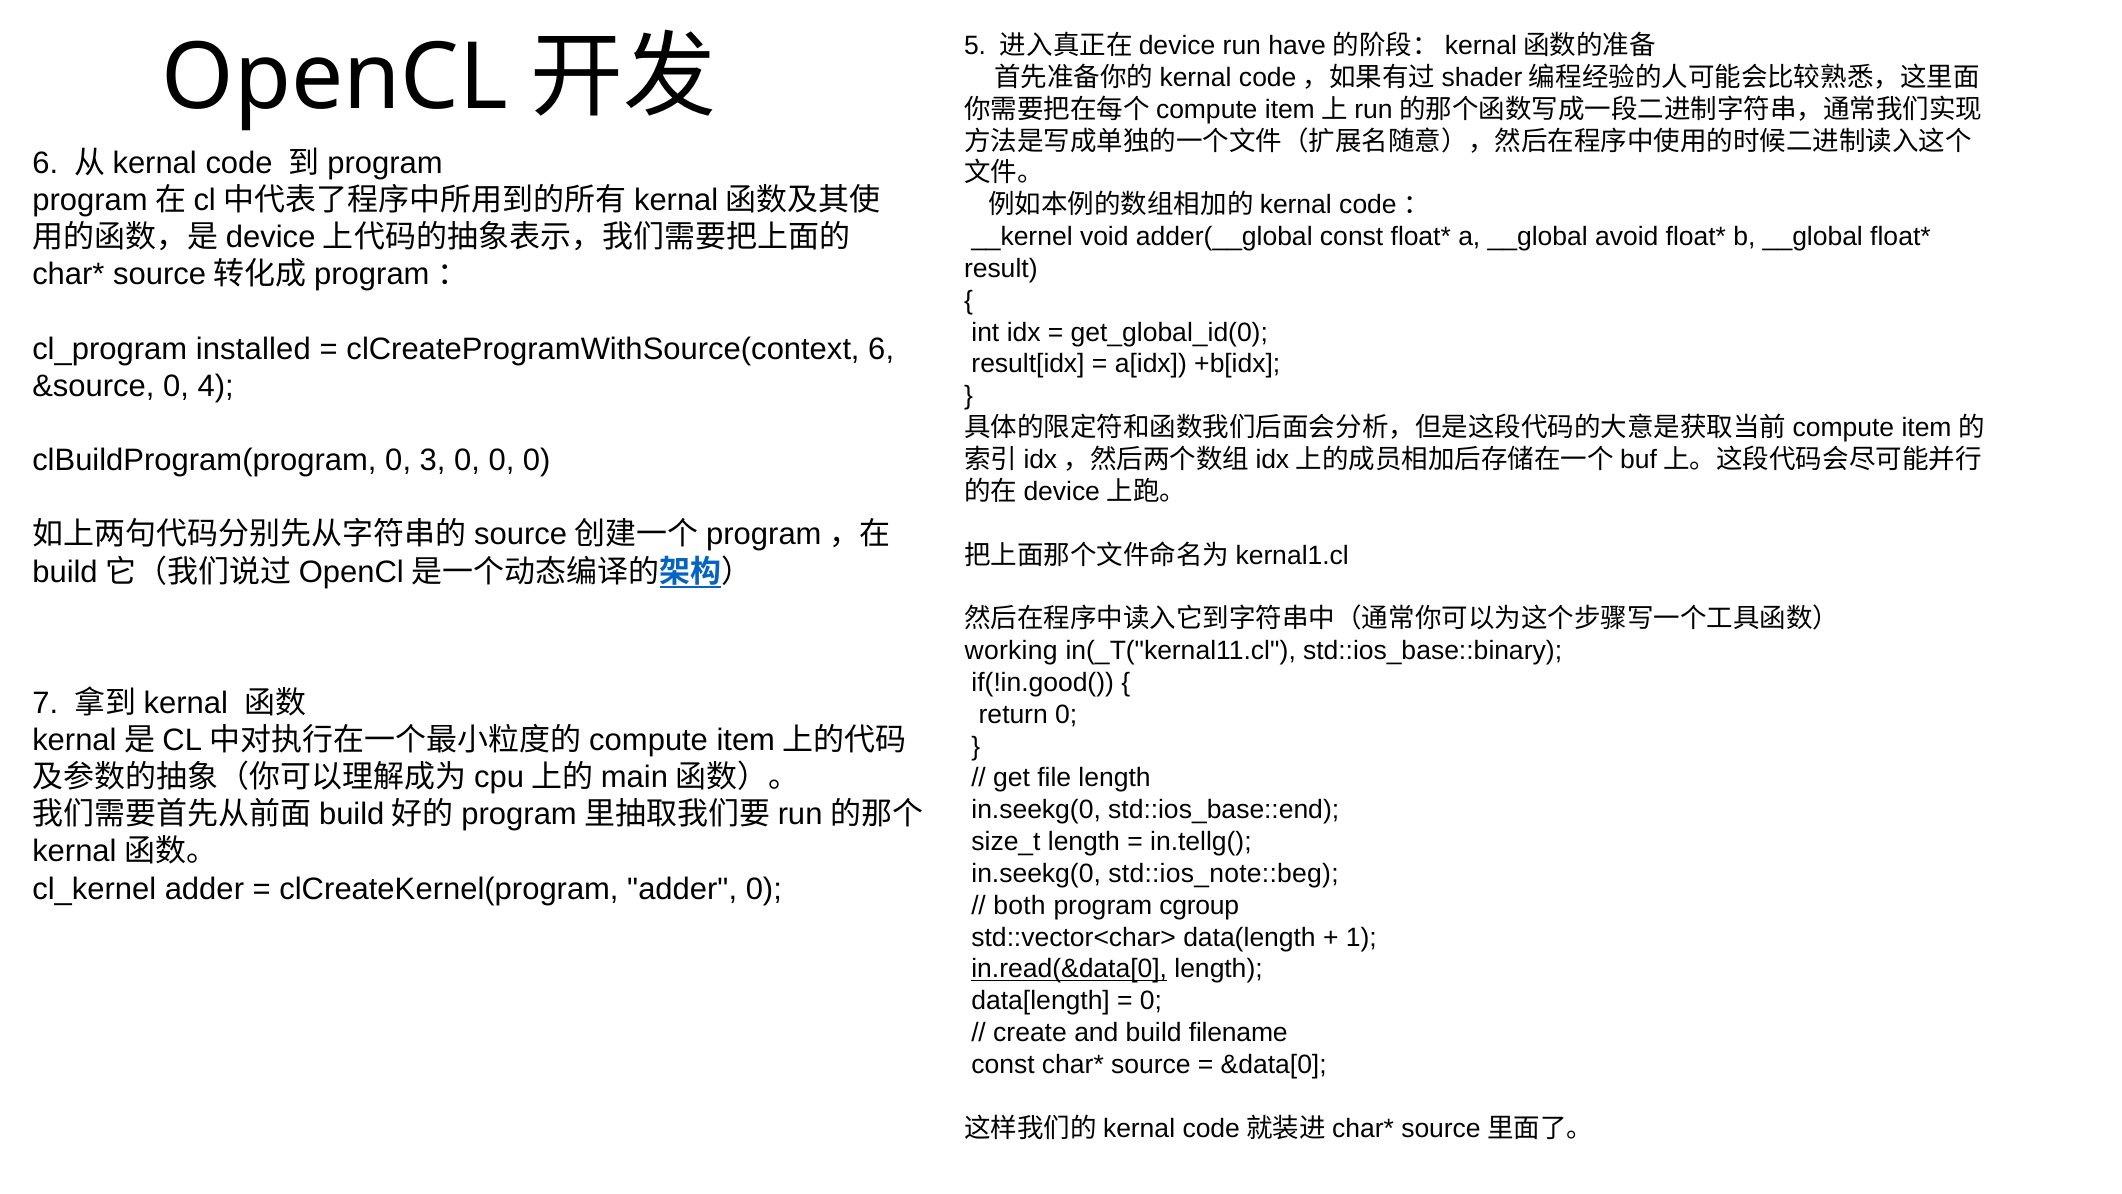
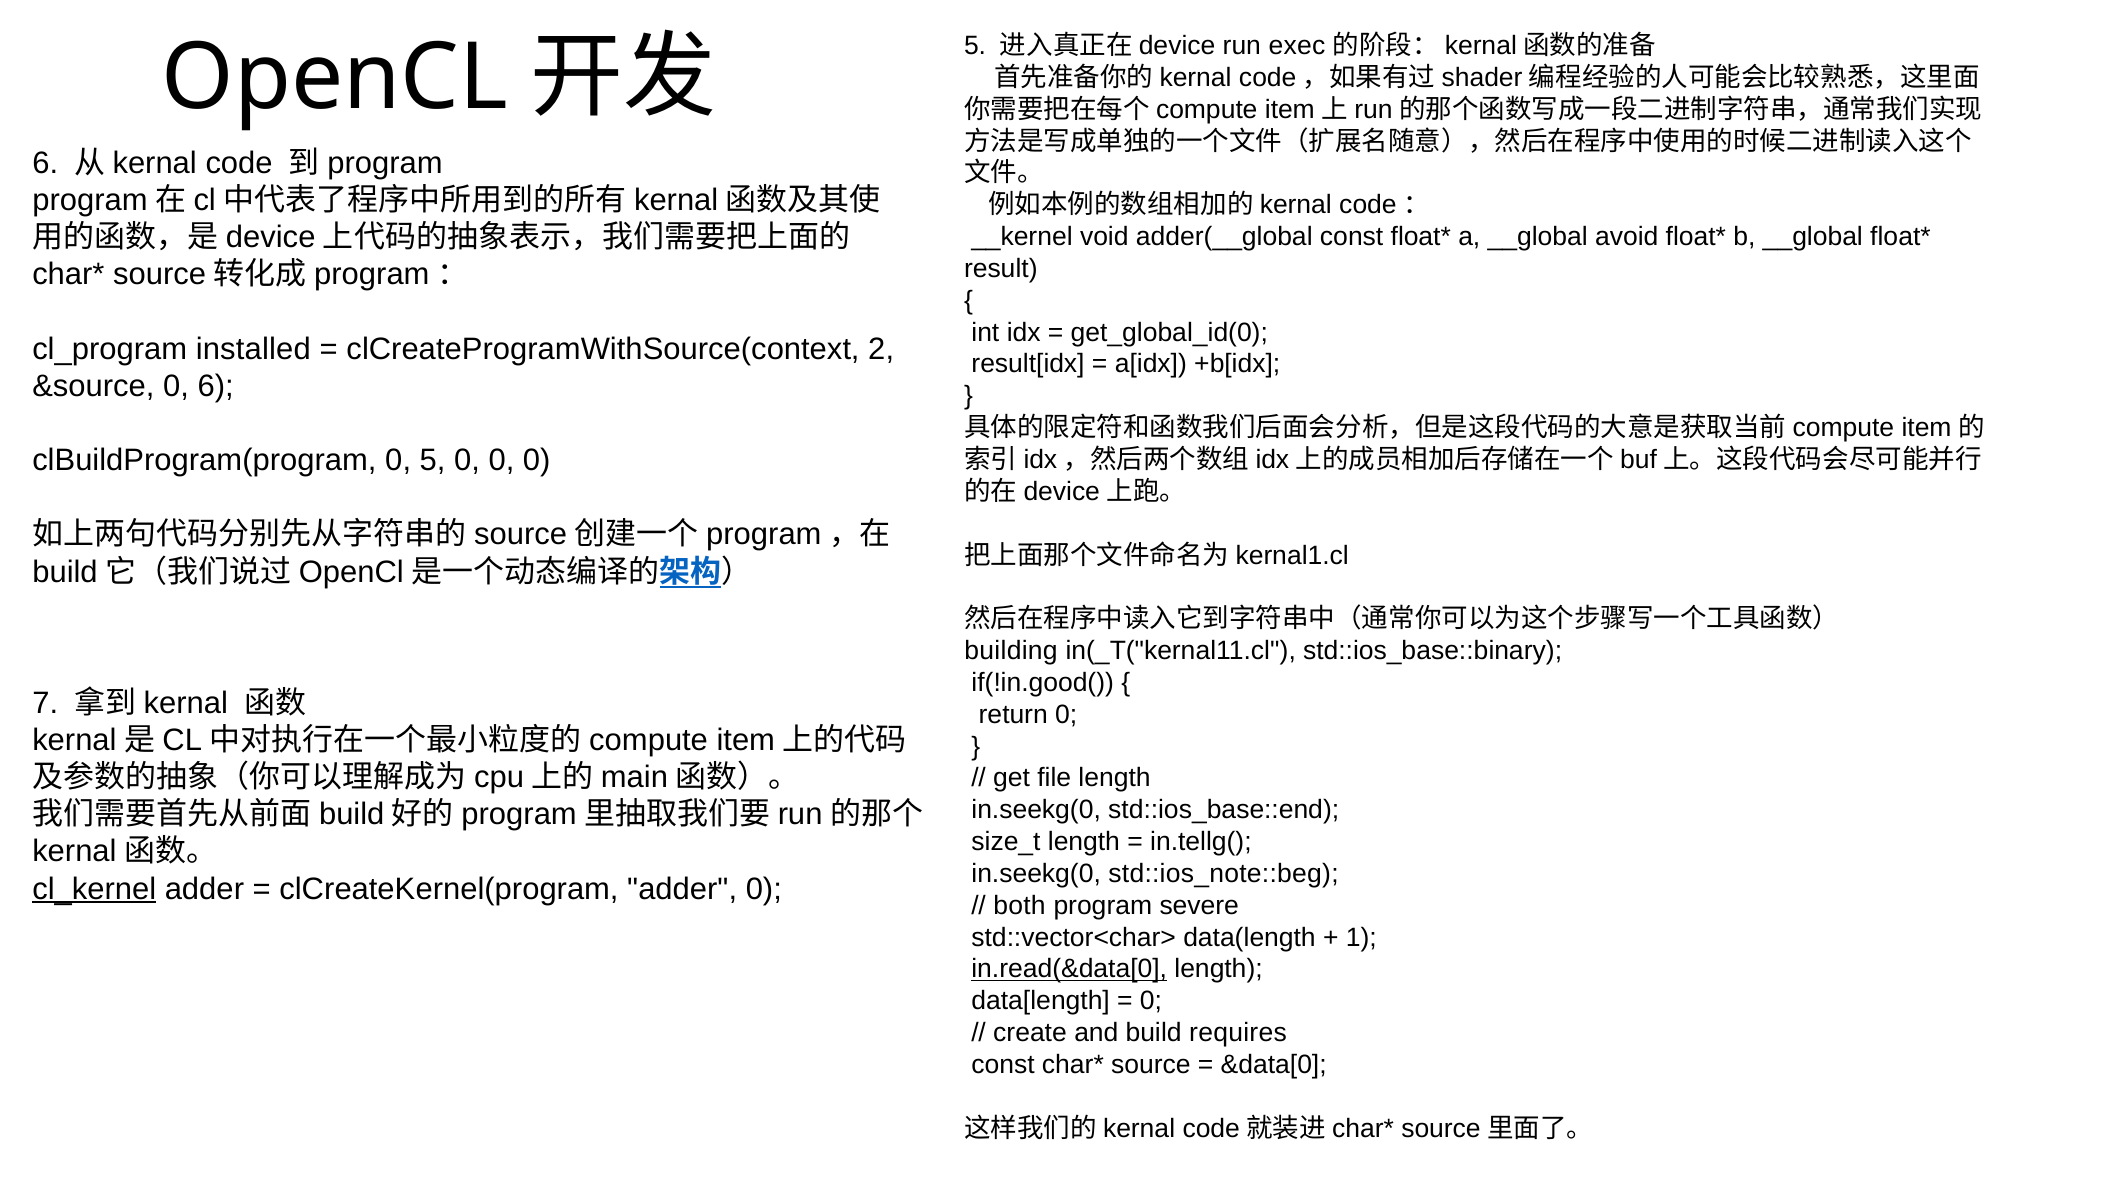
have: have -> exec (1297, 46)
clCreateProgramWithSource(context 6: 6 -> 2 (881, 349)
0 4: 4 -> 6 (216, 386)
0 3: 3 -> 5 (433, 460)
working: working -> building (1011, 651)
cl_kernel underline: none -> present (94, 889)
cgroup: cgroup -> severe (1199, 905)
filename: filename -> requires (1238, 1033)
